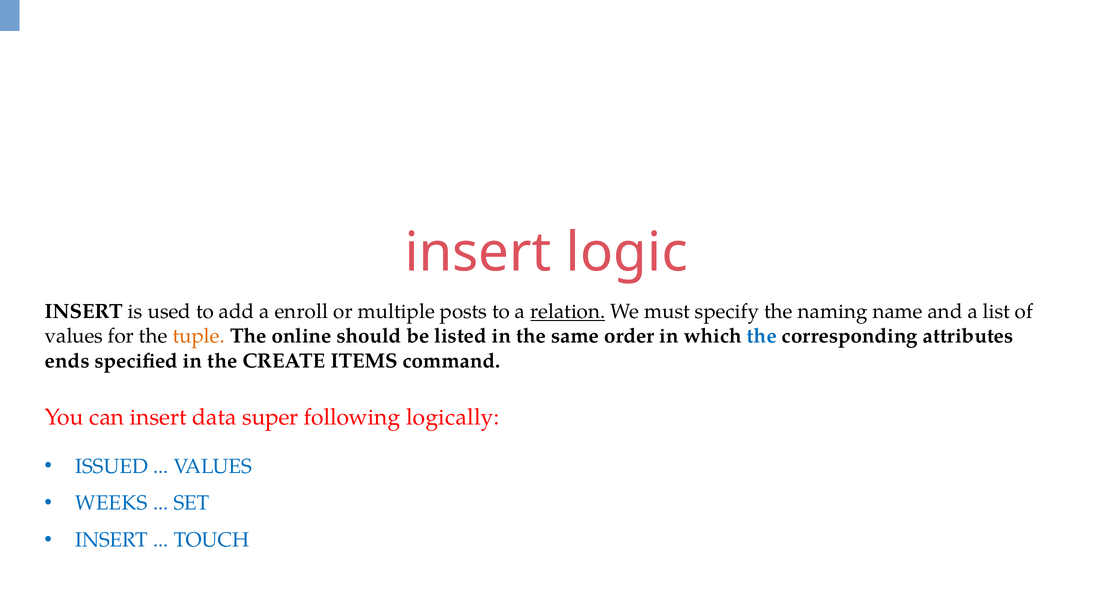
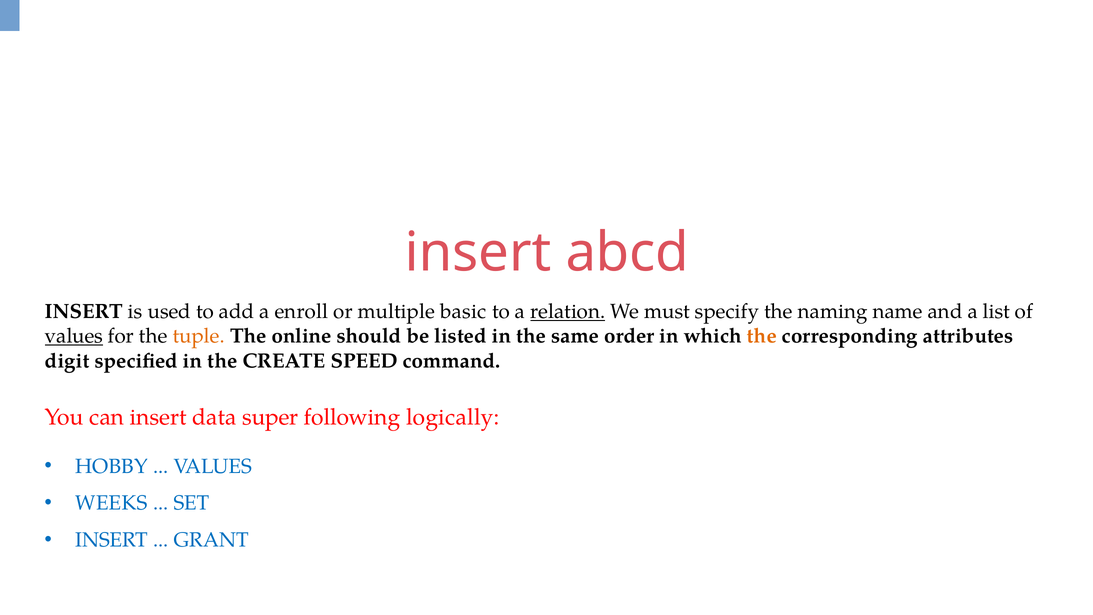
logic: logic -> abcd (627, 252)
posts: posts -> basic (463, 311)
values underline: none -> present (74, 336)
the colour: blue -> orange (762, 336)
ends: ends -> digit (67, 361)
ITEMS: ITEMS -> SPEED (364, 361)
ISSUED: ISSUED -> HOBBY (112, 466)
TOUCH: TOUCH -> GRANT (211, 540)
